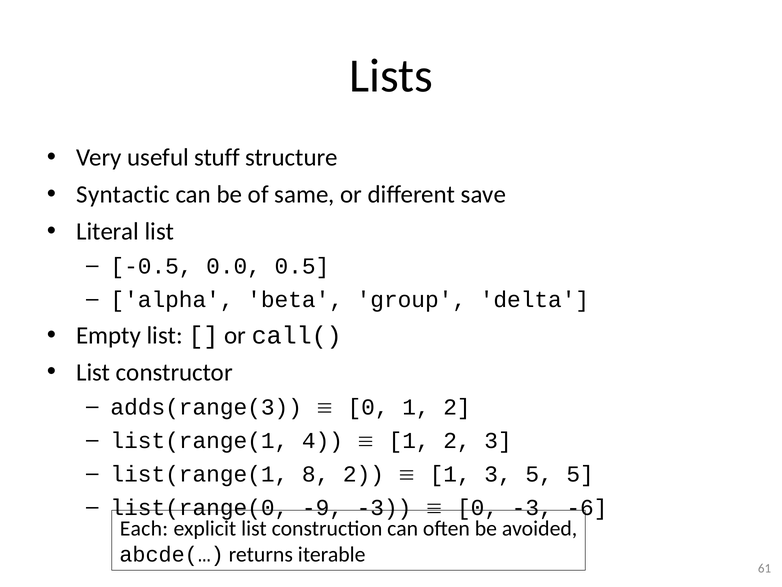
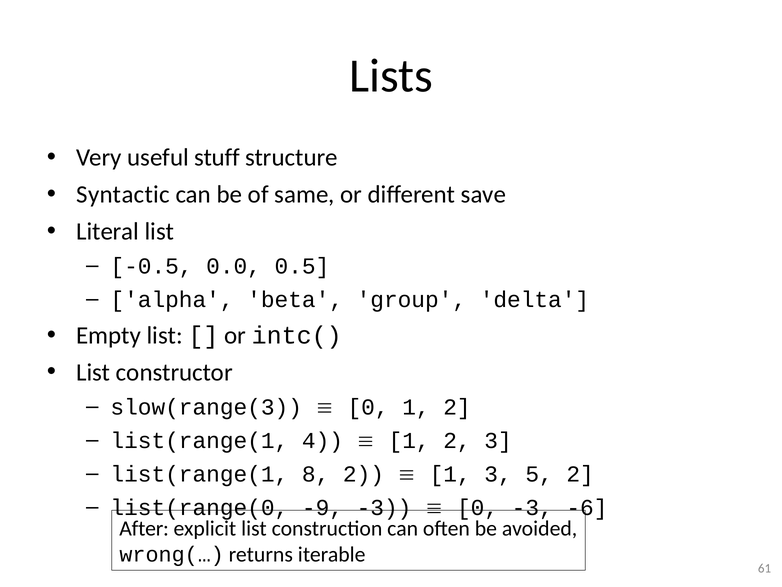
call(: call( -> intc( (297, 335)
adds(range(3: adds(range(3 -> slow(range(3 (206, 407)
5 5: 5 -> 2 (580, 474)
Each: Each -> After (144, 528)
abcde(…: abcde(… -> wrong(… (172, 554)
